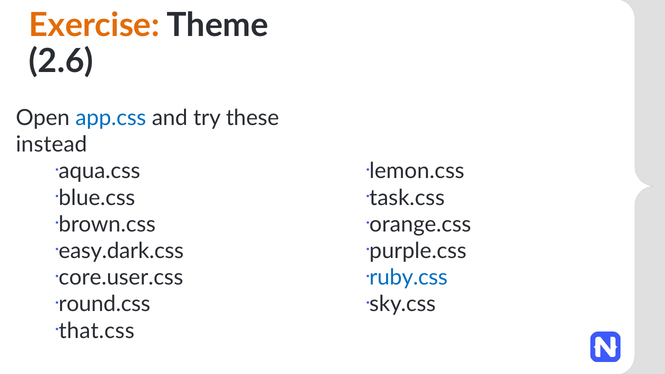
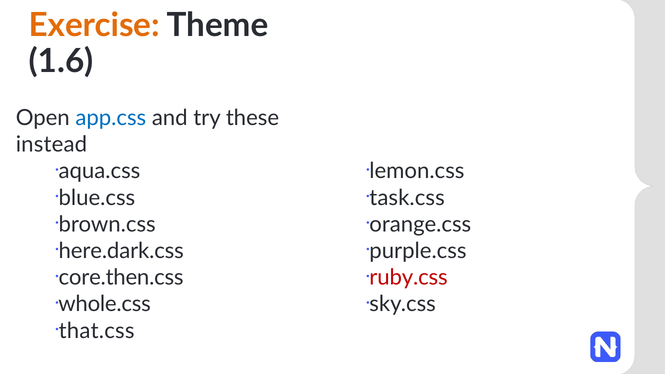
2.6: 2.6 -> 1.6 (61, 61)
easy.dark.css: easy.dark.css -> here.dark.css (121, 251)
core.user.css: core.user.css -> core.then.css (121, 278)
ruby.css colour: blue -> red (409, 278)
round.css: round.css -> whole.css (105, 304)
